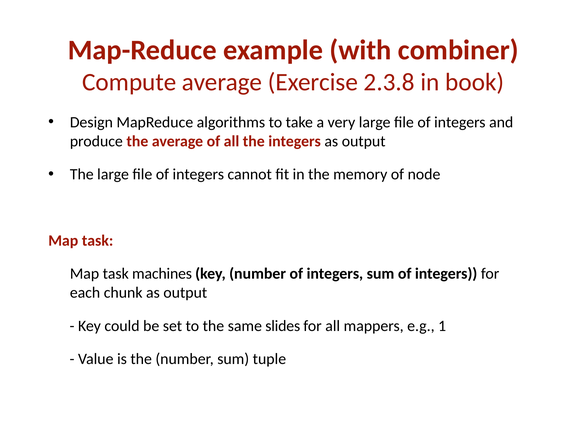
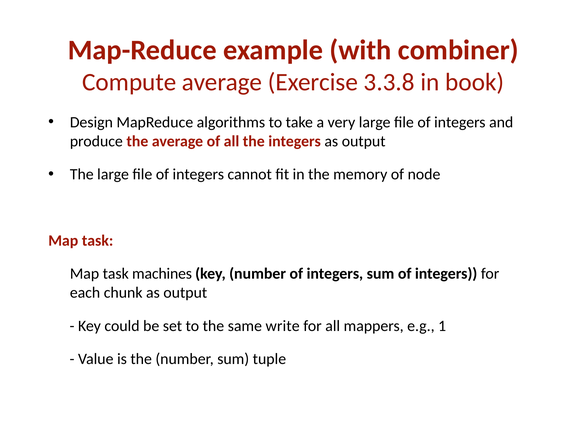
2.3.8: 2.3.8 -> 3.3.8 (389, 82)
slides: slides -> write (283, 326)
